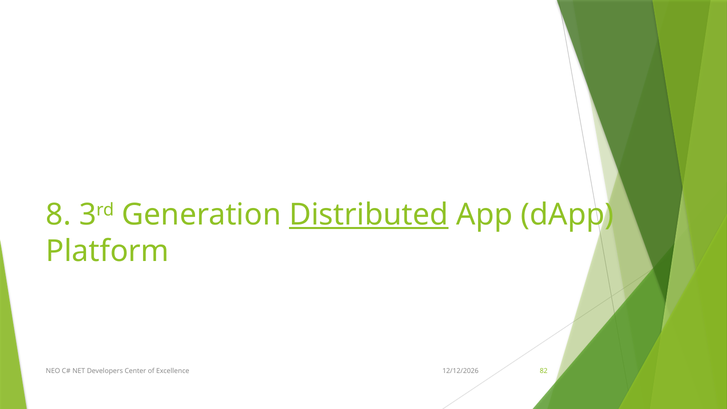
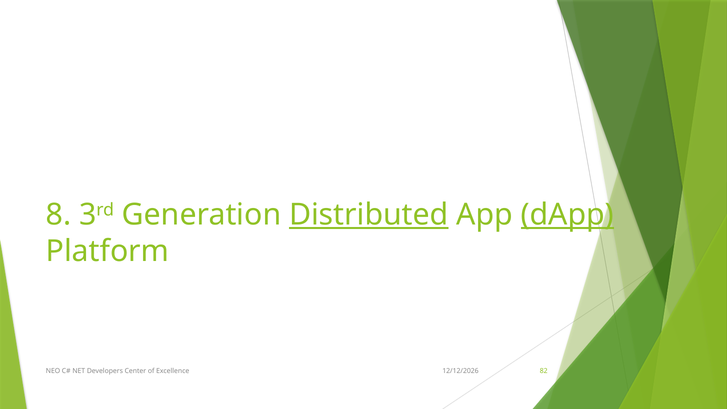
dApp underline: none -> present (567, 215)
